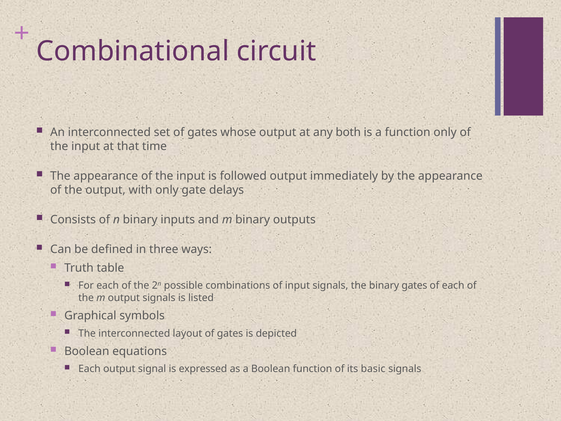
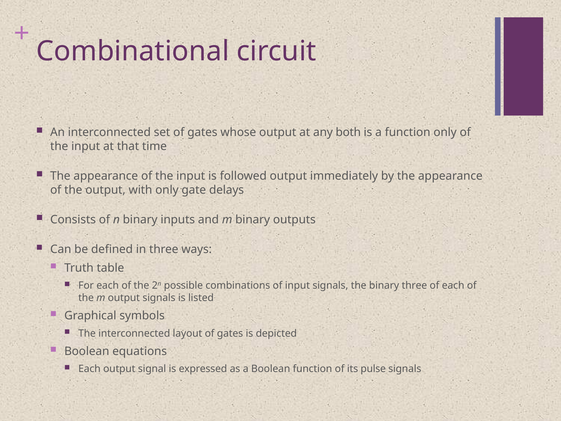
binary gates: gates -> three (414, 285)
basic: basic -> pulse (373, 369)
